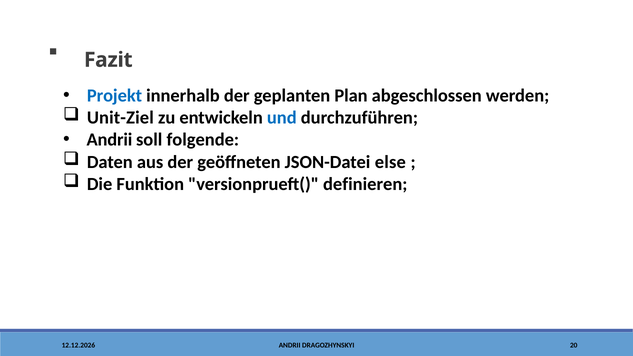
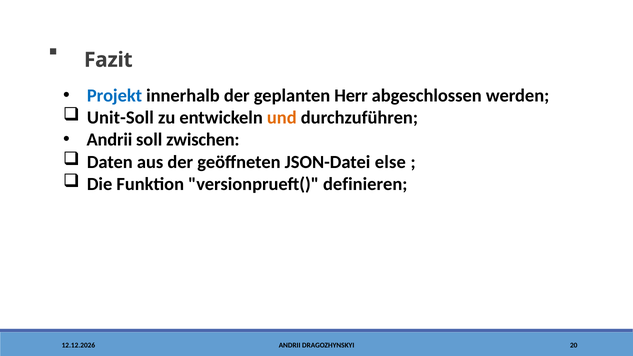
Plan: Plan -> Herr (351, 96)
Unit-Ziel: Unit-Ziel -> Unit-Soll (120, 118)
und colour: blue -> orange (282, 118)
folgende: folgende -> zwischen (203, 140)
